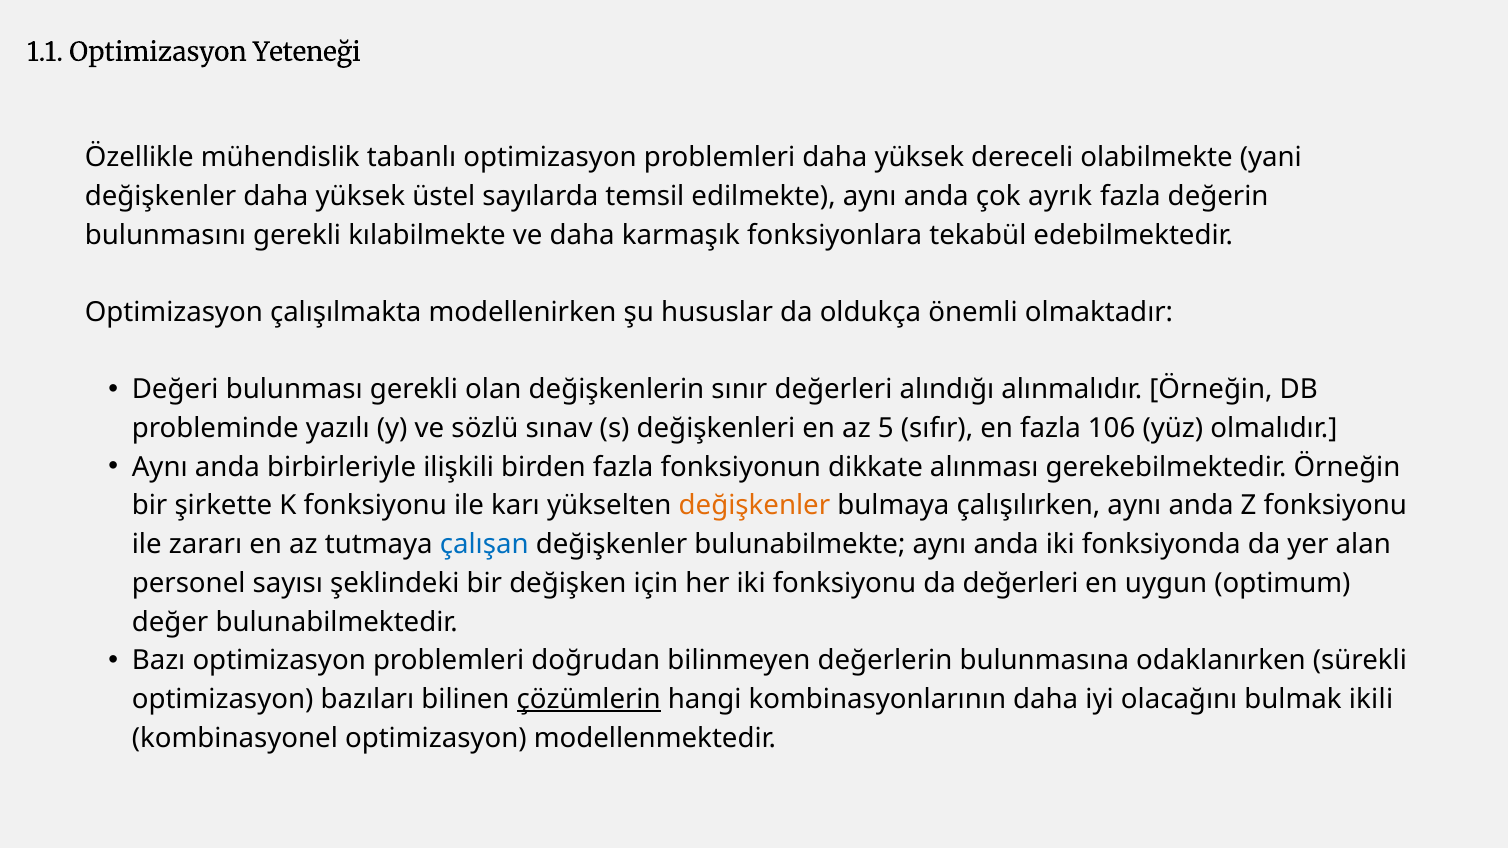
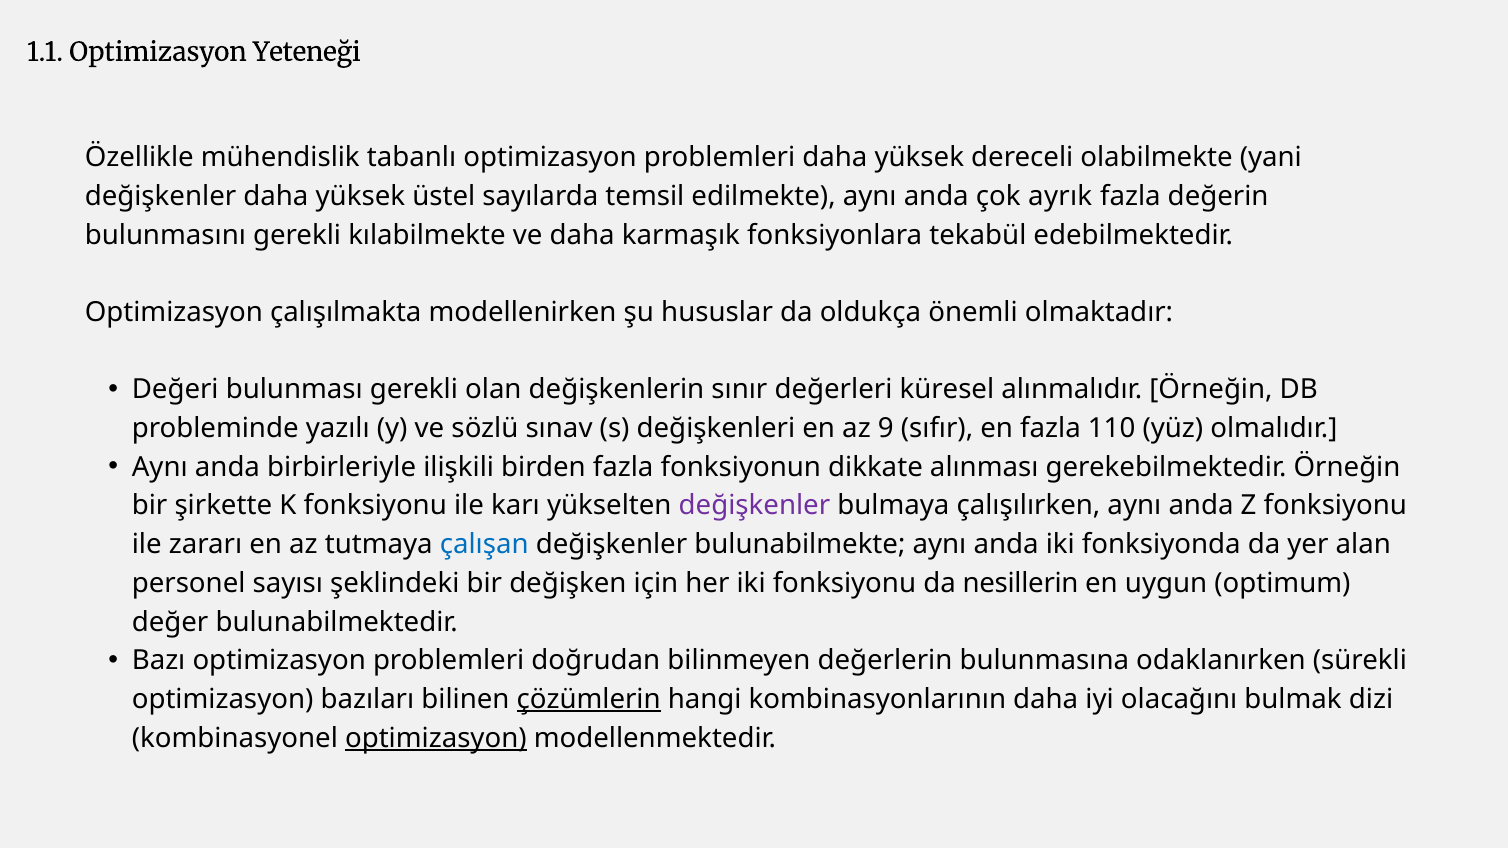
alındığı: alındığı -> küresel (947, 390)
5: 5 -> 9 (886, 429)
106: 106 -> 110 (1112, 429)
değişkenler colour: orange -> purple (754, 506)
da değerleri: değerleri -> nesillerin (1021, 583)
ikili: ikili -> dizi (1371, 699)
optimizasyon underline: none -> present (436, 738)
